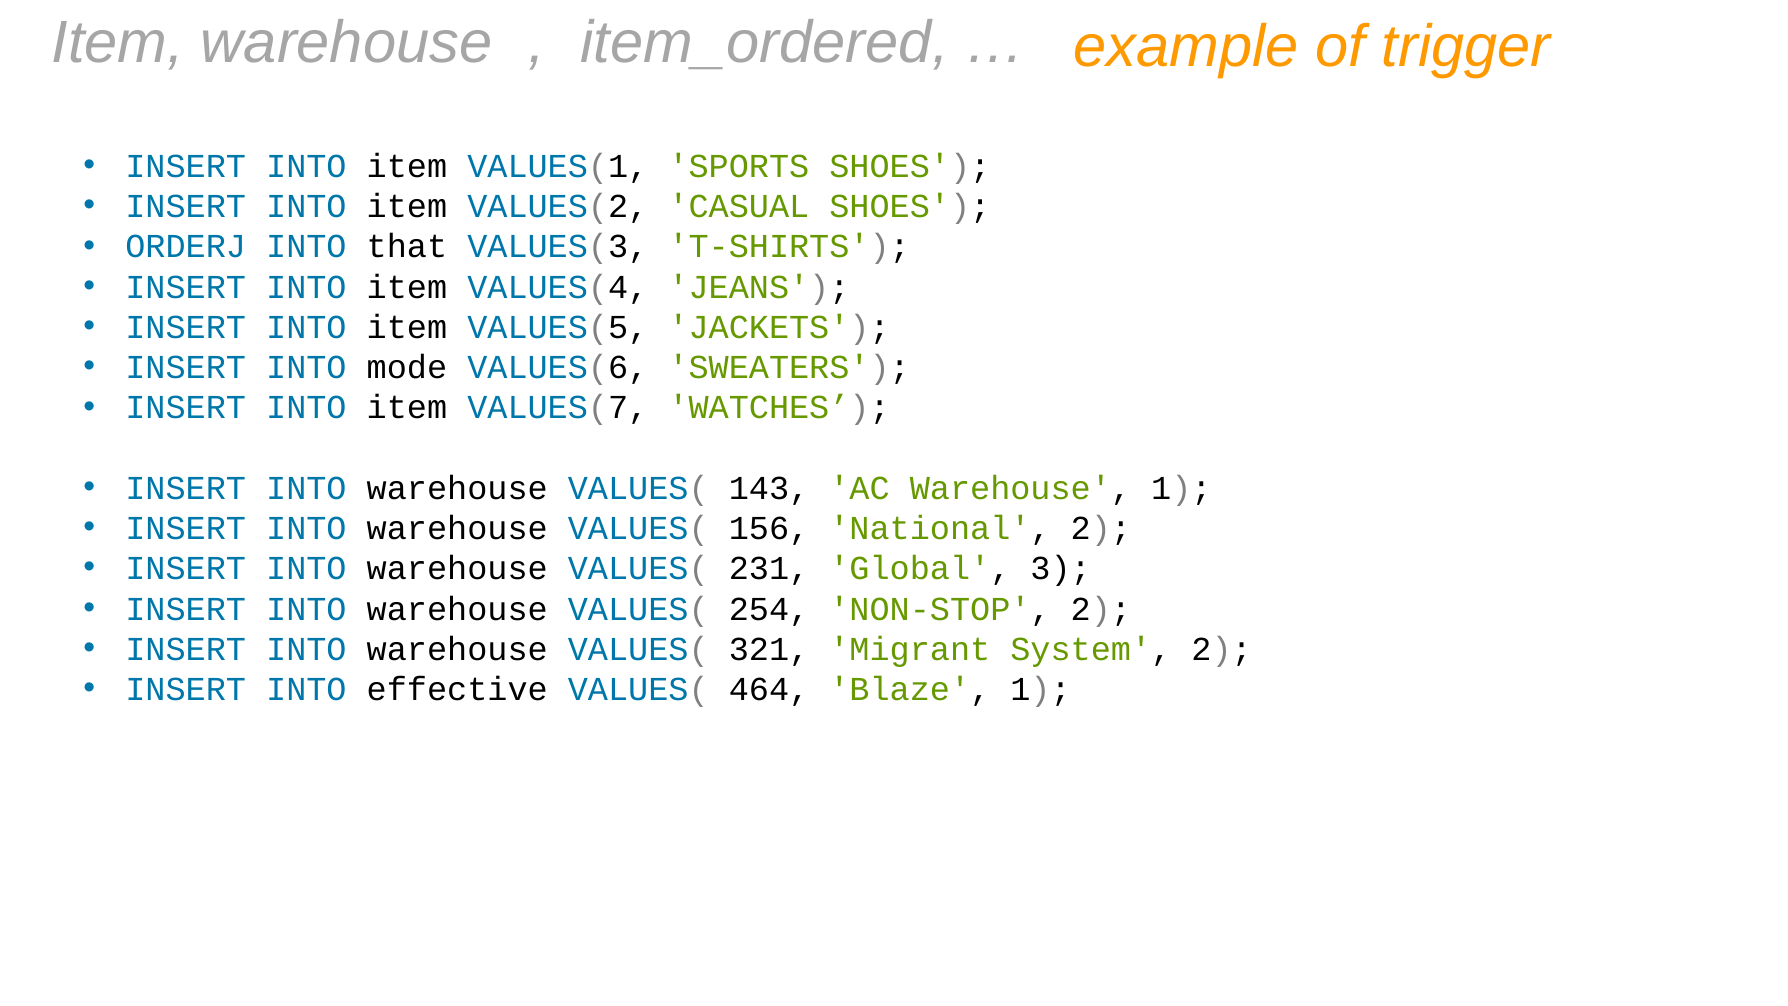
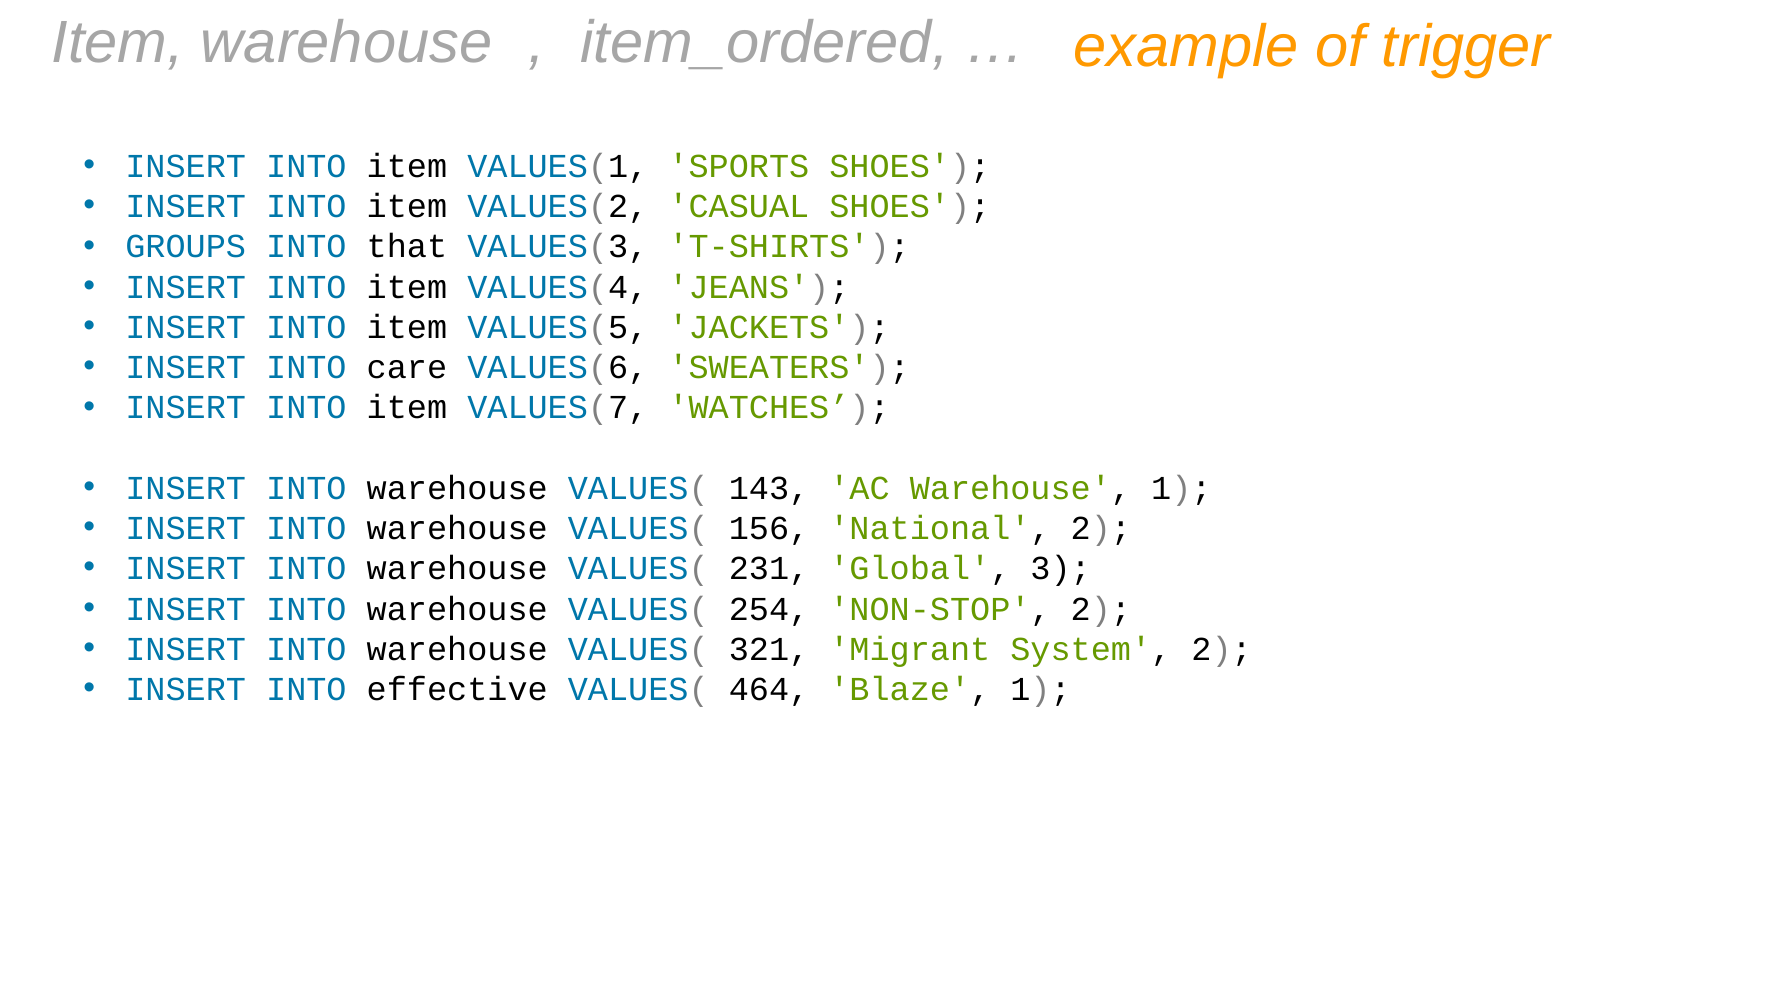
ORDERJ: ORDERJ -> GROUPS (186, 247)
mode: mode -> care (407, 367)
